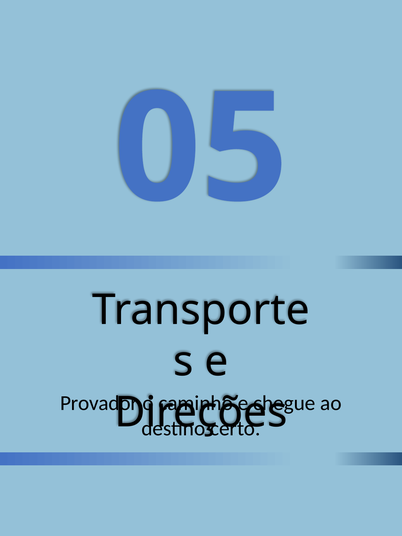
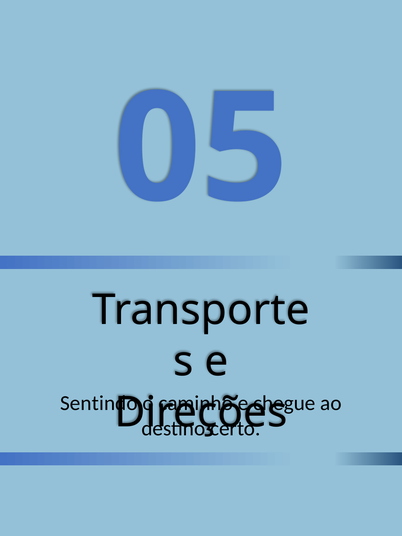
Provador: Provador -> Sentindo (99, 403)
